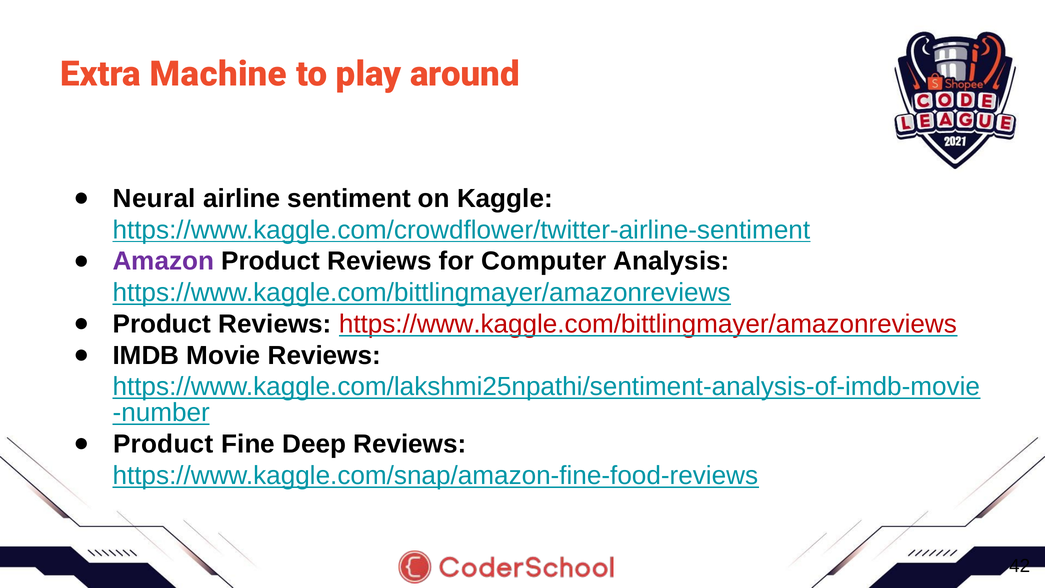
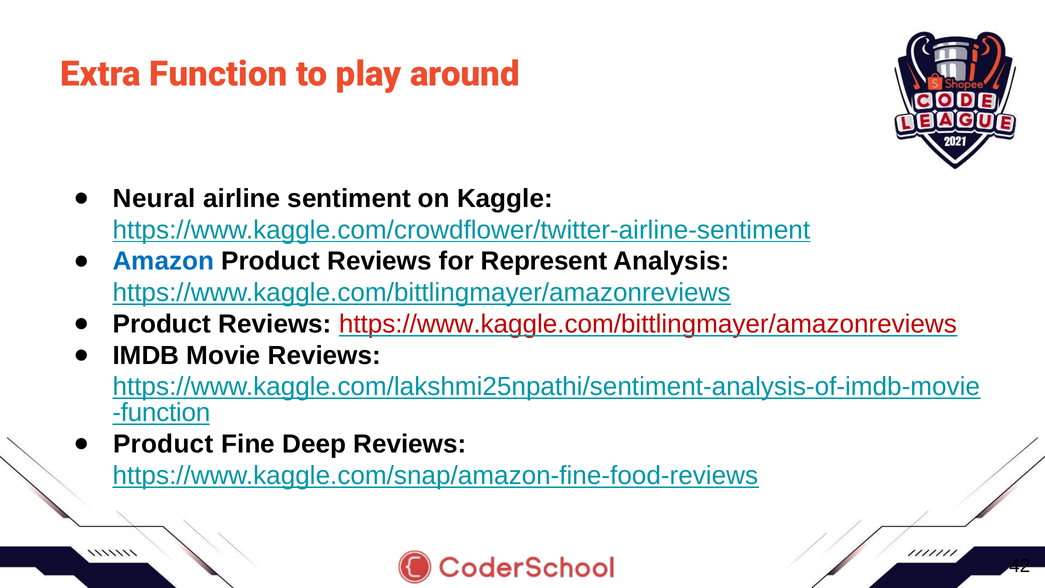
Extra Machine: Machine -> Function (218, 74)
Amazon colour: purple -> blue (163, 261)
Computer: Computer -> Represent (544, 261)
number: number -> function (161, 413)
